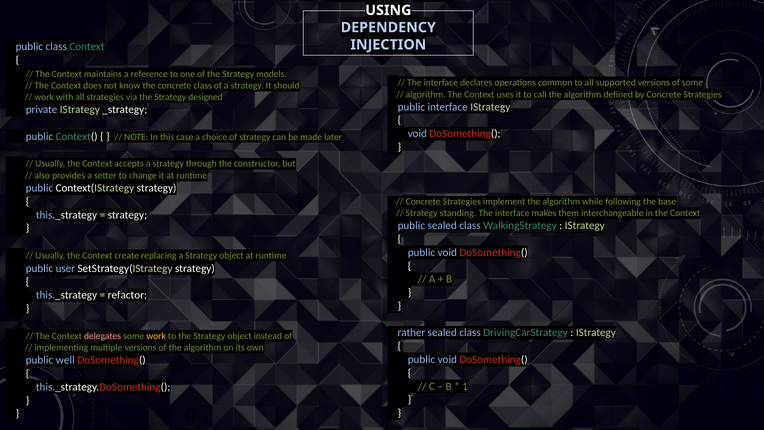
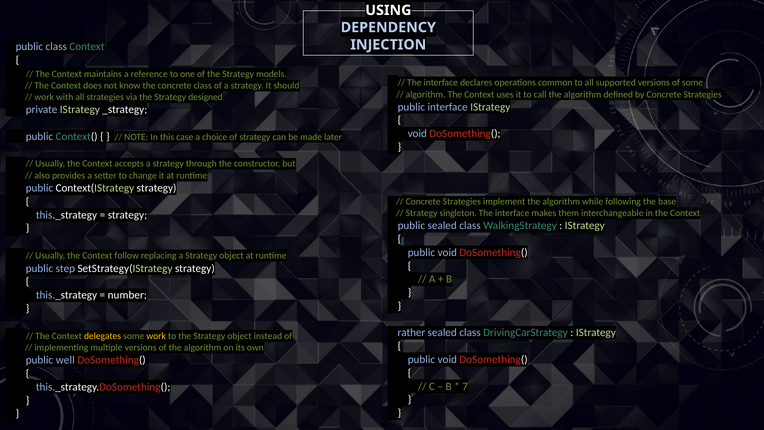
standing: standing -> singleton (458, 213)
create: create -> follow (127, 255)
user: user -> step (65, 268)
refactor: refactor -> number (127, 295)
delegates colour: pink -> yellow (103, 336)
1: 1 -> 7 (465, 386)
